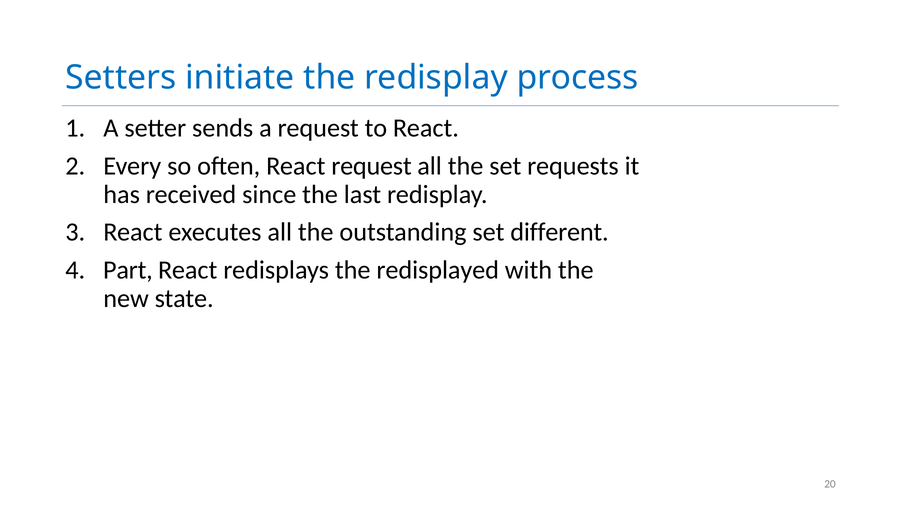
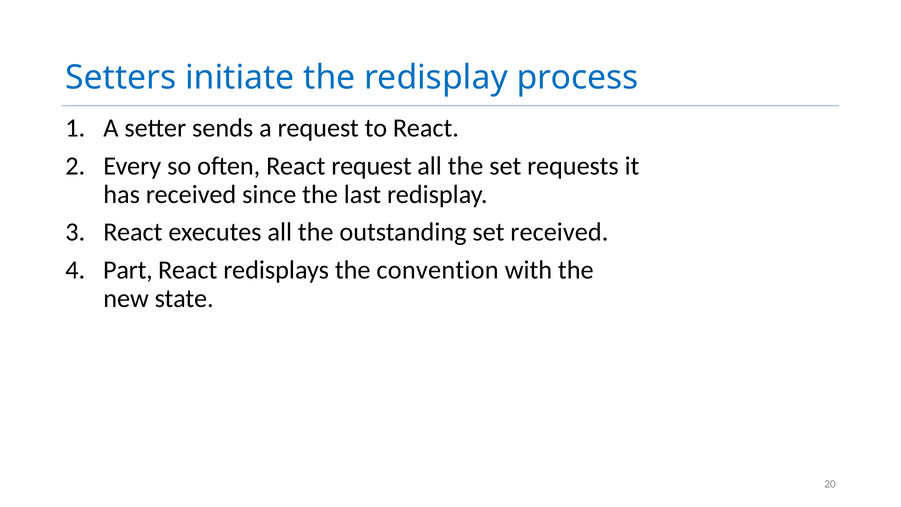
set different: different -> received (559, 232)
redisplayed: redisplayed -> convention (438, 270)
